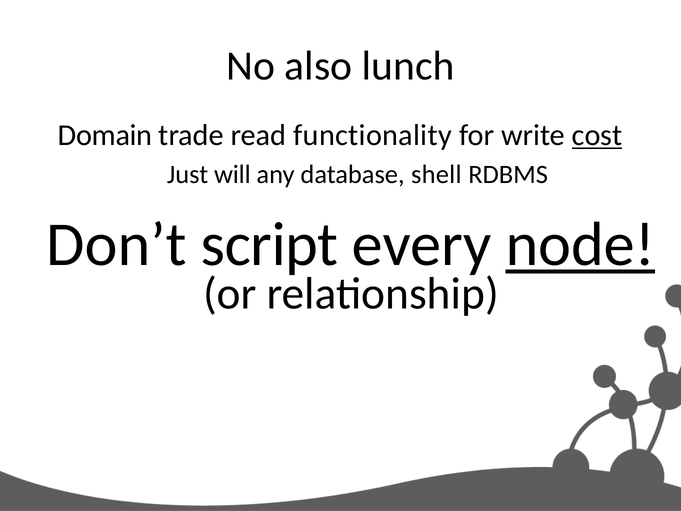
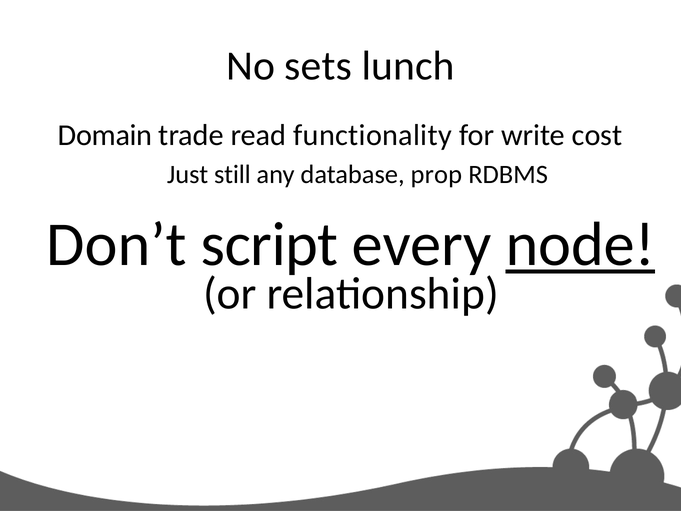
also: also -> sets (318, 66)
cost underline: present -> none (597, 135)
will: will -> still (232, 174)
shell: shell -> prop (436, 174)
